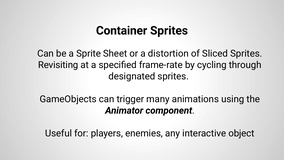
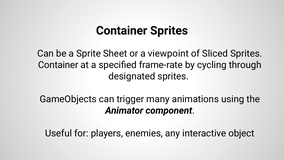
distortion: distortion -> viewpoint (168, 54)
Revisiting: Revisiting -> Container (58, 65)
